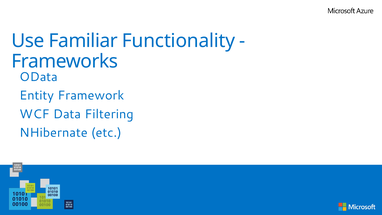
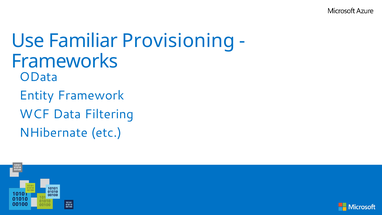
Functionality: Functionality -> Provisioning (178, 41)
